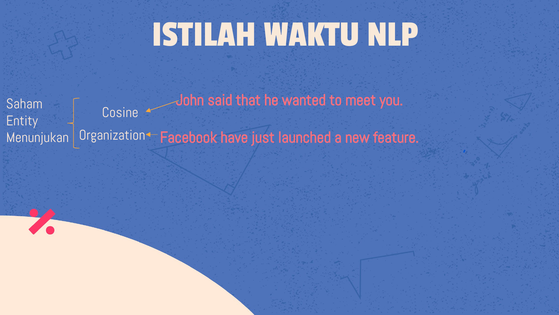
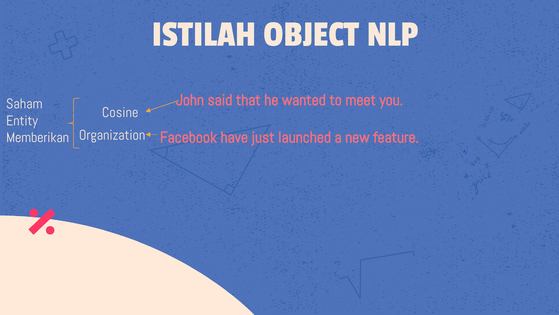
WAKTU: WAKTU -> OBJECT (311, 33)
Menunjukan: Menunjukan -> Memberikan (38, 137)
